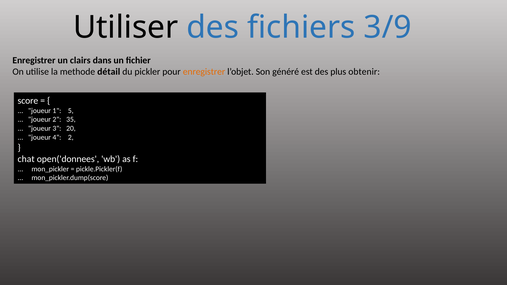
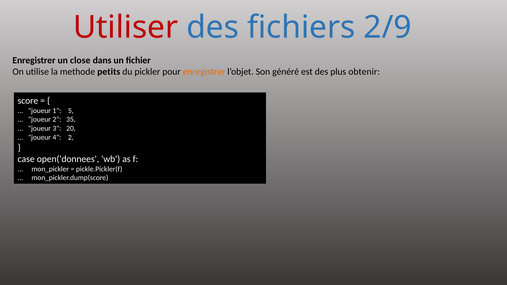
Utiliser colour: black -> red (126, 27)
3/9: 3/9 -> 2/9 (388, 27)
clairs: clairs -> close (80, 60)
détail: détail -> petits (109, 72)
chat: chat -> case (26, 159)
